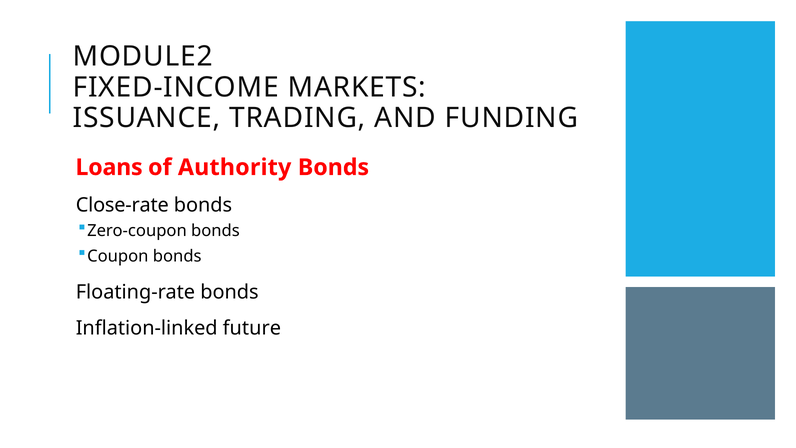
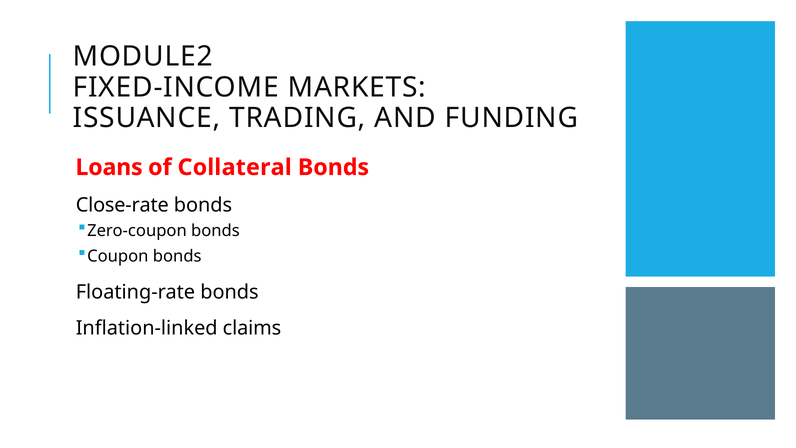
Authority: Authority -> Collateral (235, 167)
future: future -> claims (252, 328)
